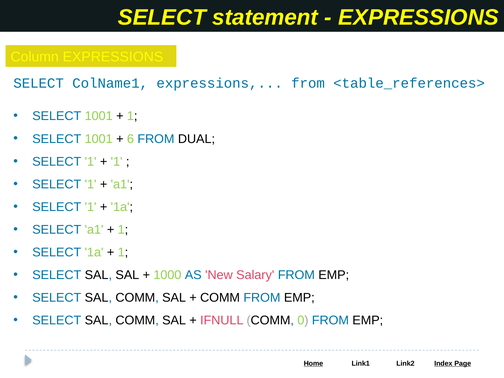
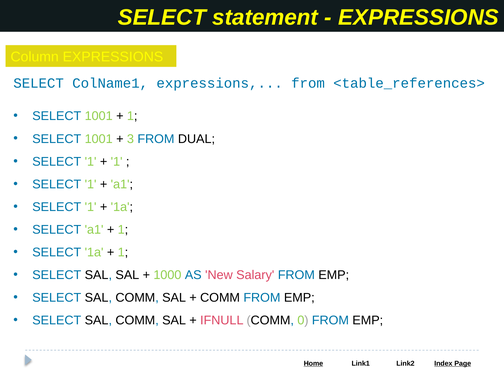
6: 6 -> 3 (130, 139)
